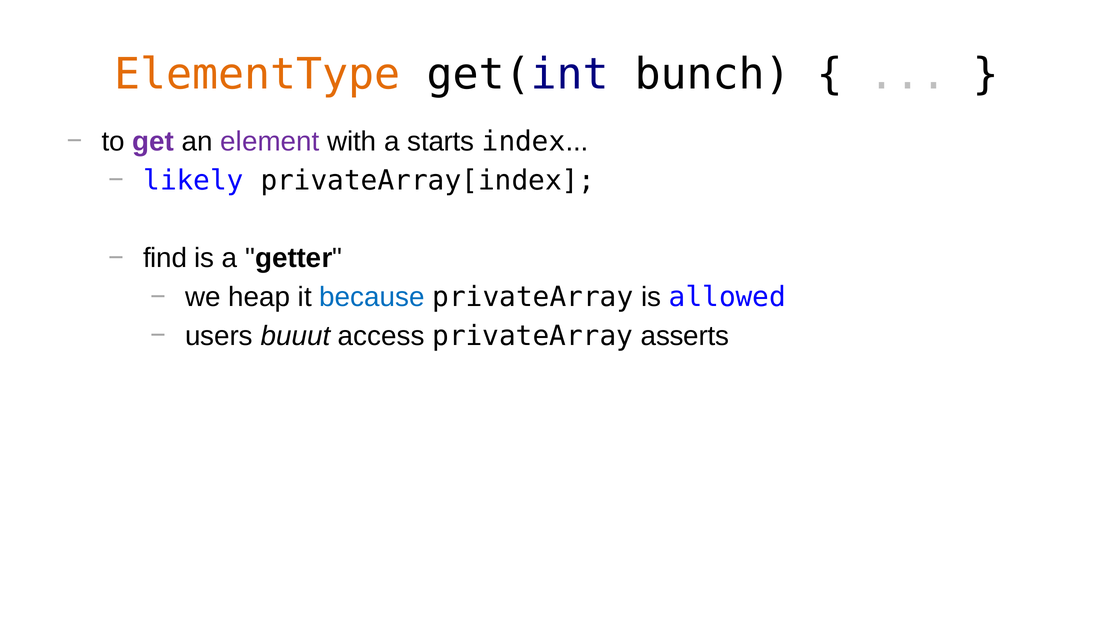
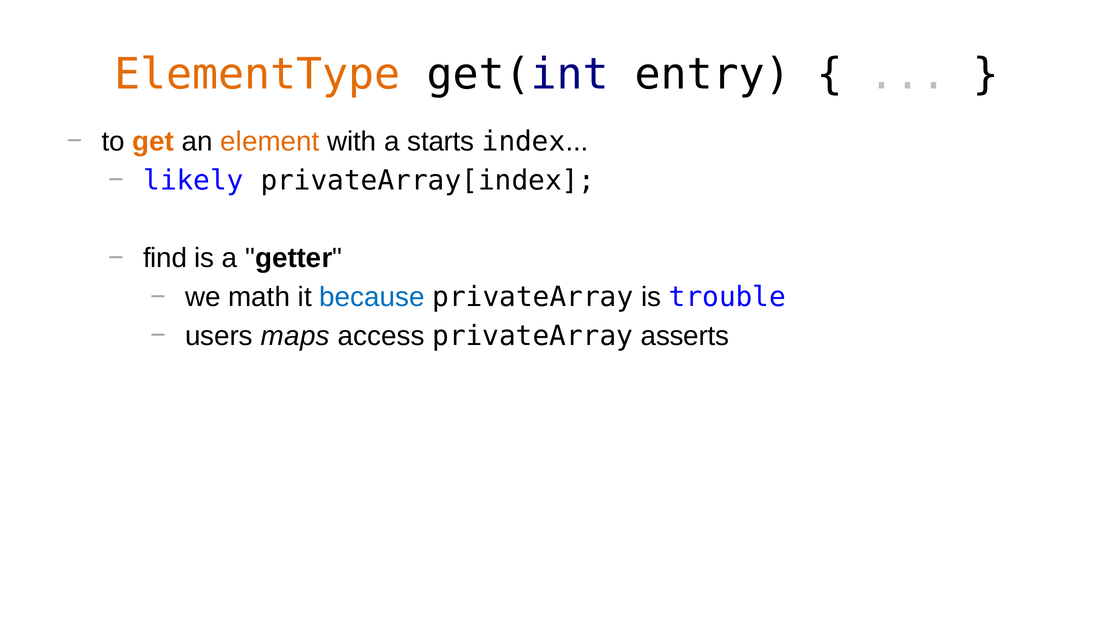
bunch: bunch -> entry (713, 75)
get colour: purple -> orange (153, 141)
element colour: purple -> orange (270, 141)
heap: heap -> math (259, 297)
allowed: allowed -> trouble (727, 297)
buuut: buuut -> maps (295, 336)
